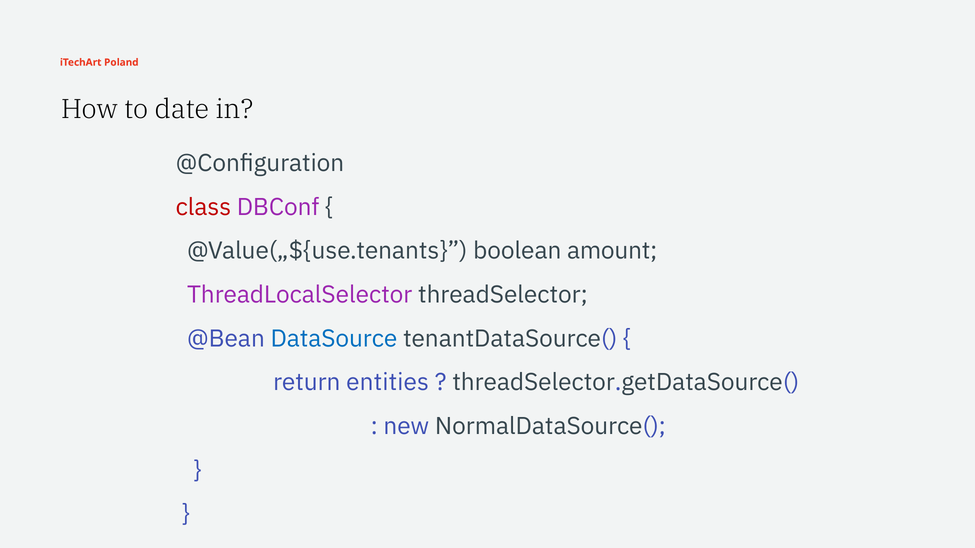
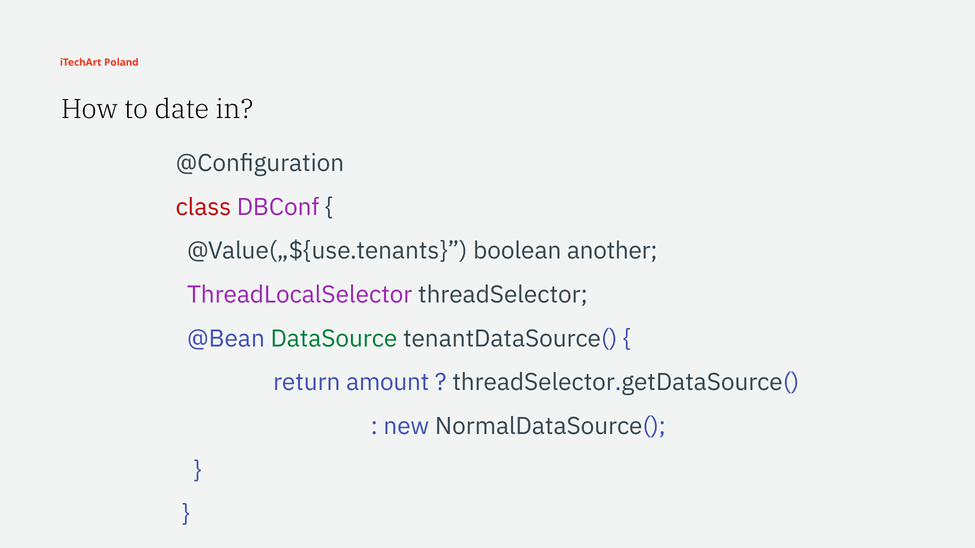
amount: amount -> another (612, 251)
DataSource colour: blue -> green (334, 339)
entities: entities -> amount (388, 383)
